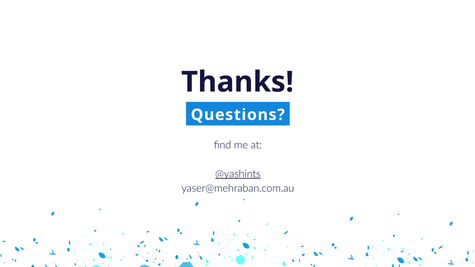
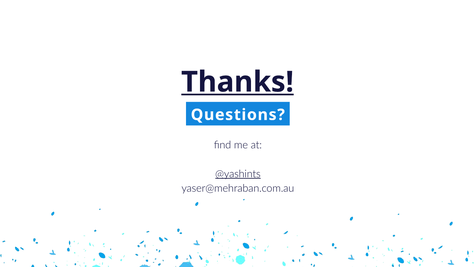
Thanks underline: none -> present (237, 82)
